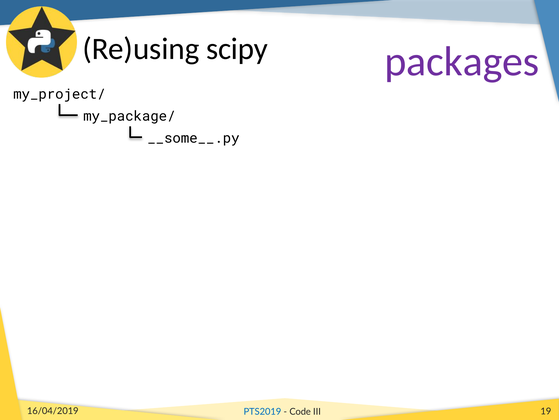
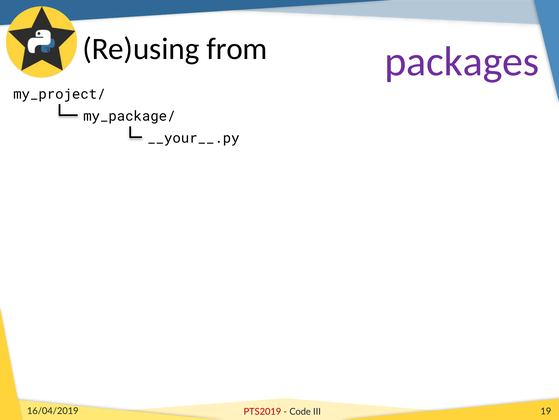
scipy: scipy -> from (237, 49)
__some__.py: __some__.py -> __your__.py (193, 138)
PTS2019 colour: blue -> red (262, 411)
